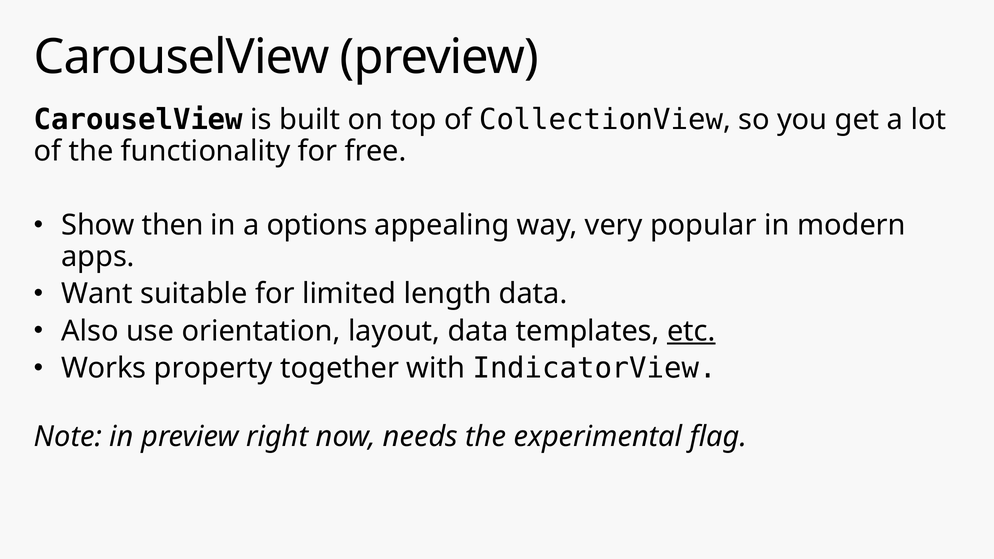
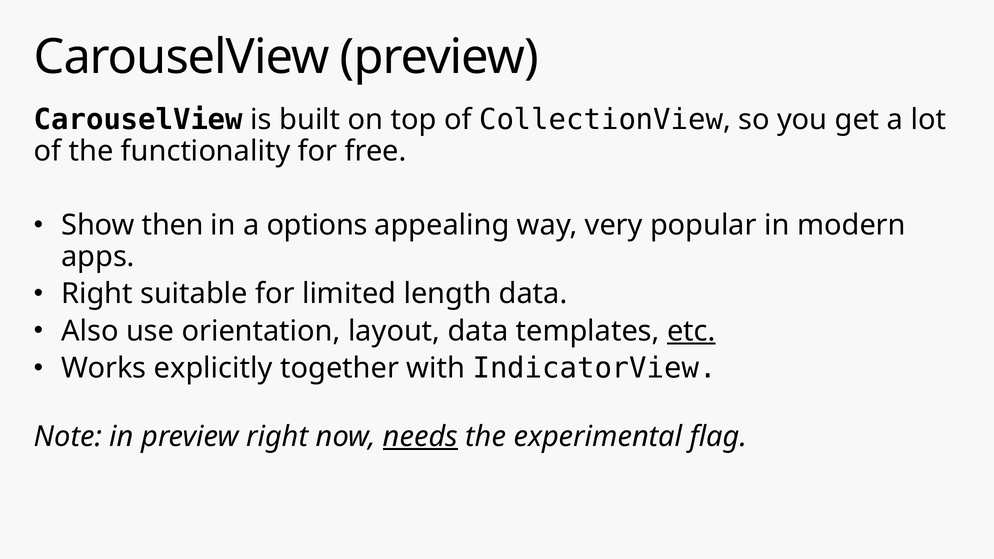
Want: Want -> Right (97, 294)
property: property -> explicitly (213, 368)
needs underline: none -> present (420, 437)
